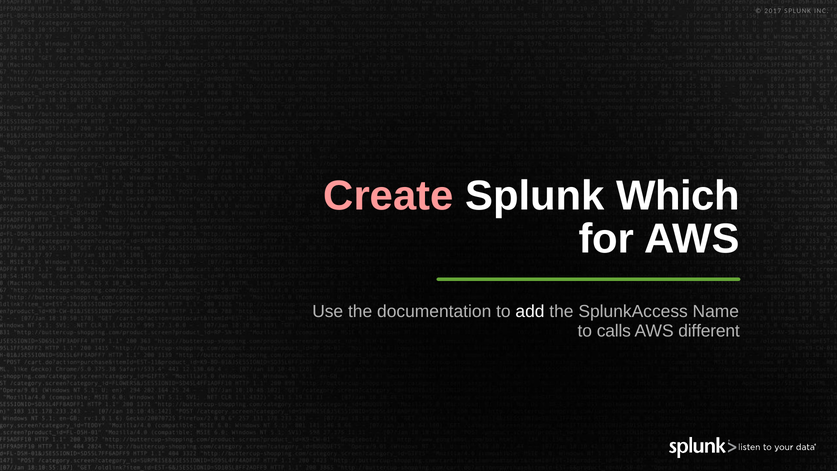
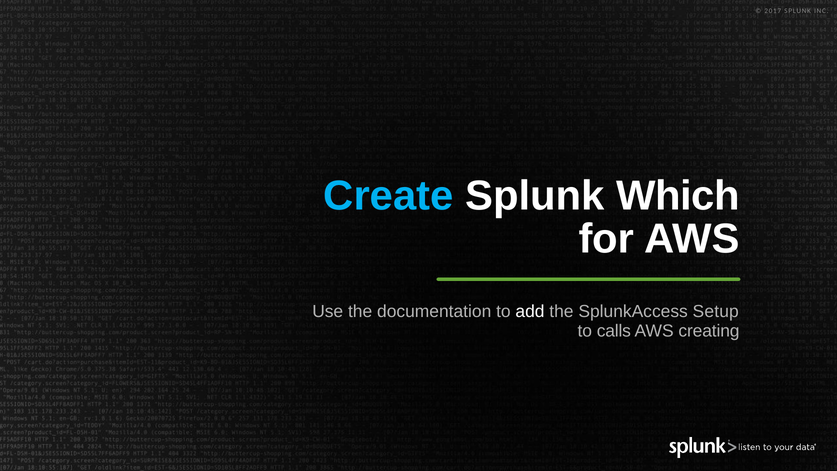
Create colour: pink -> light blue (388, 196)
Name: Name -> Setup (716, 311)
different: different -> creating (709, 331)
